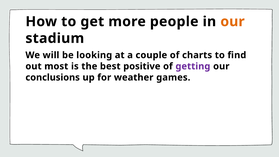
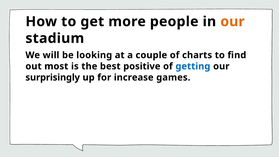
getting colour: purple -> blue (193, 66)
conclusions: conclusions -> surprisingly (53, 77)
weather: weather -> increase (134, 77)
